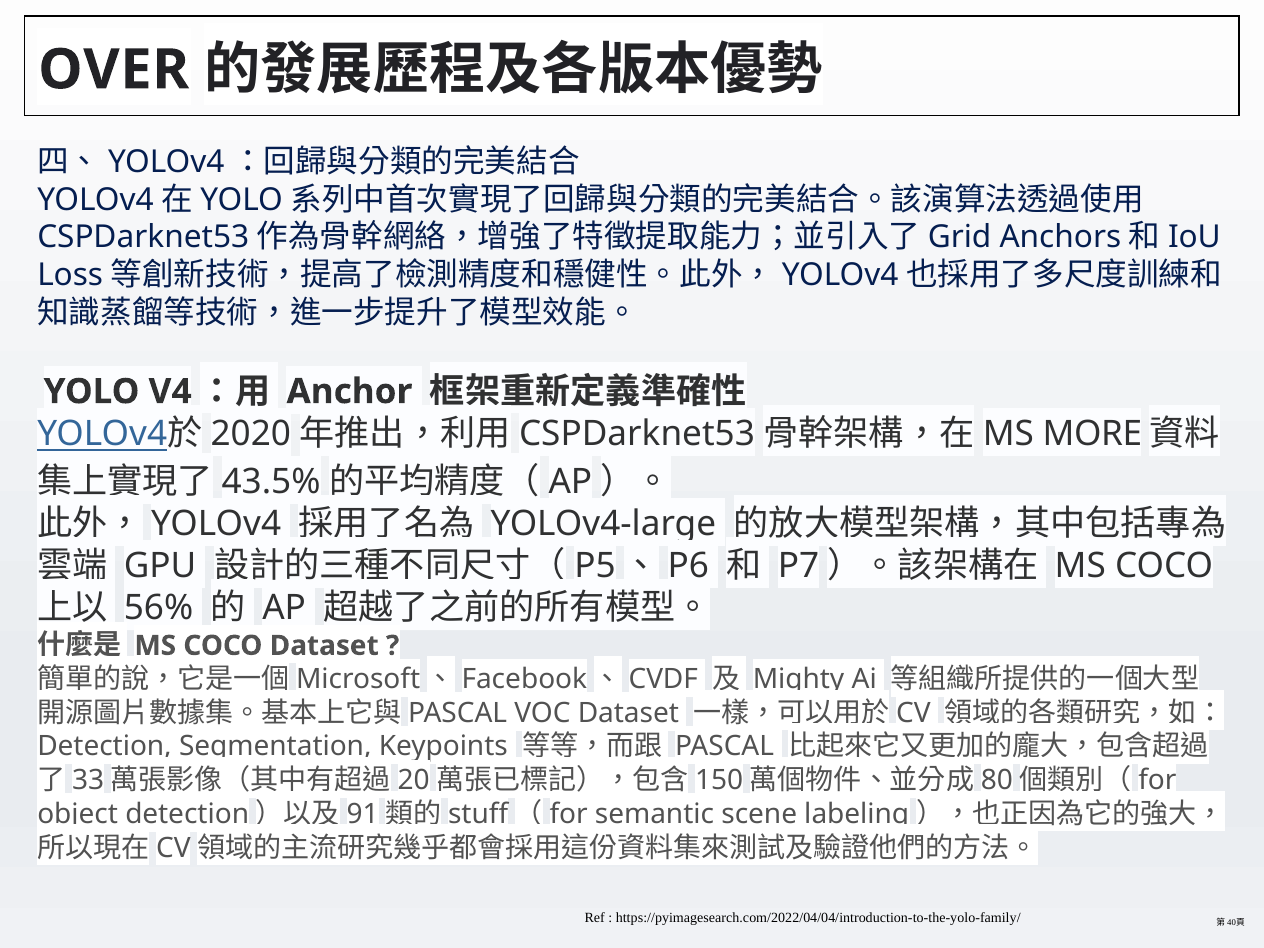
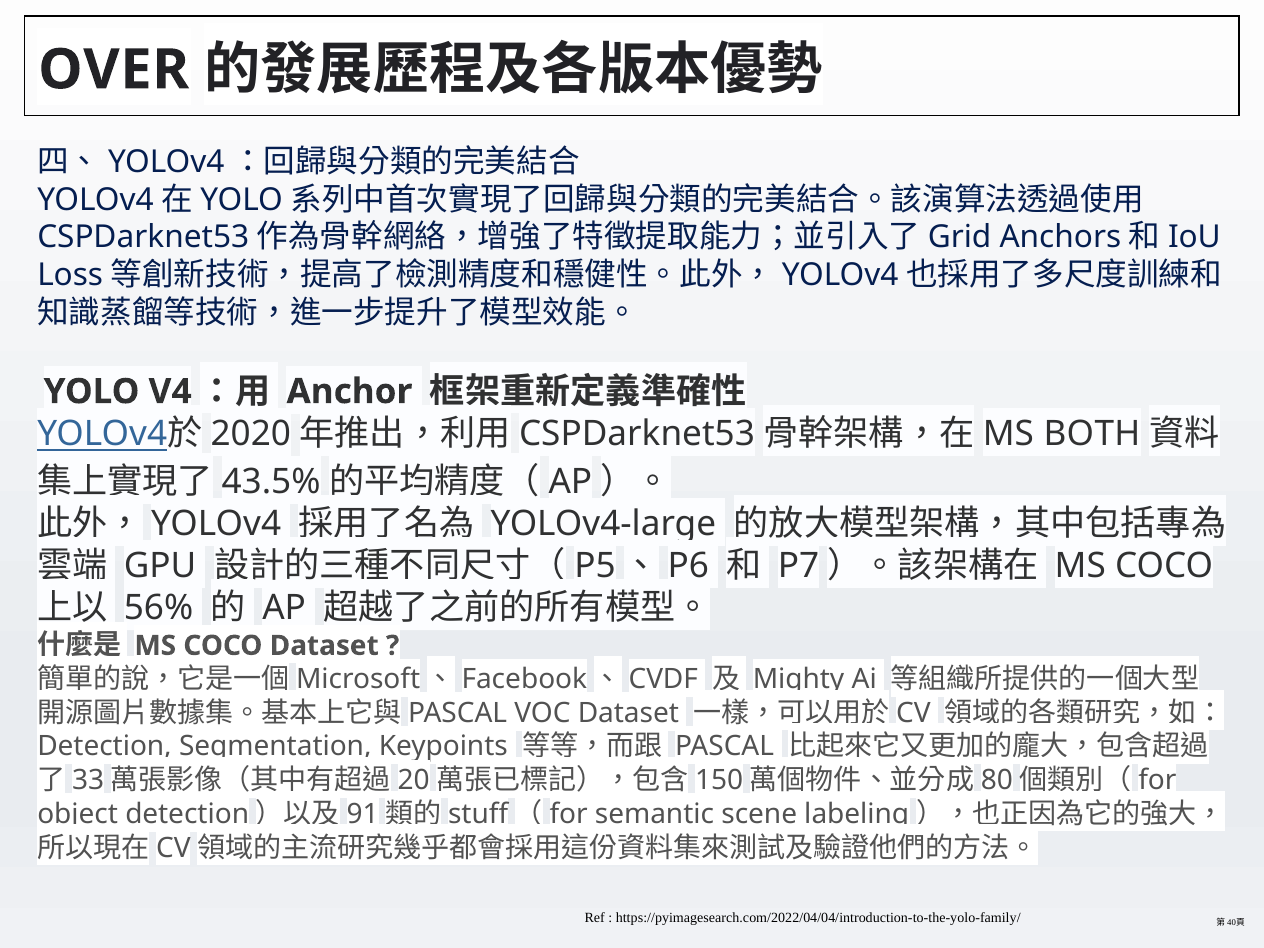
MORE: MORE -> BOTH (1092, 434)
